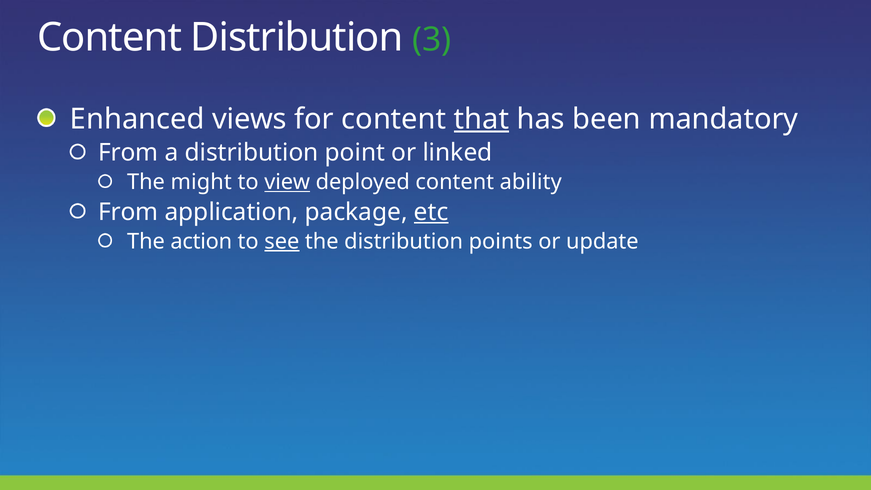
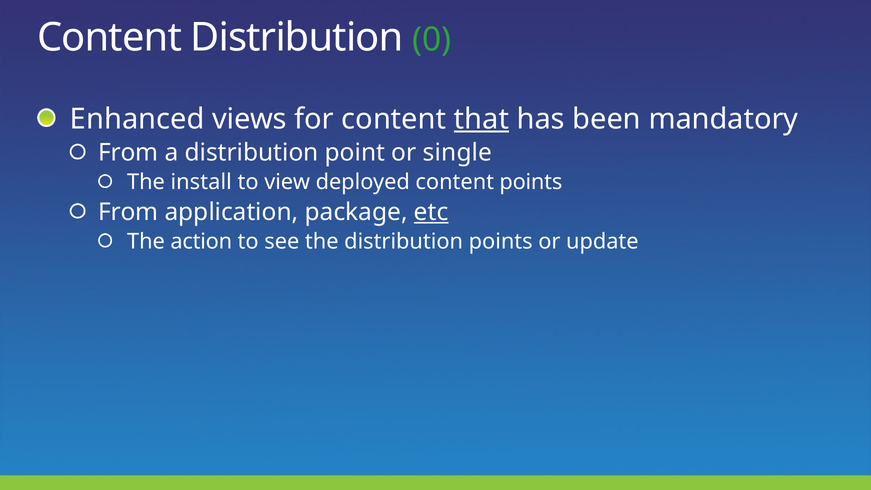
3: 3 -> 0 (432, 40)
linked: linked -> single (457, 153)
might: might -> install (201, 182)
view underline: present -> none (287, 182)
content ability: ability -> points (531, 182)
see underline: present -> none (282, 242)
